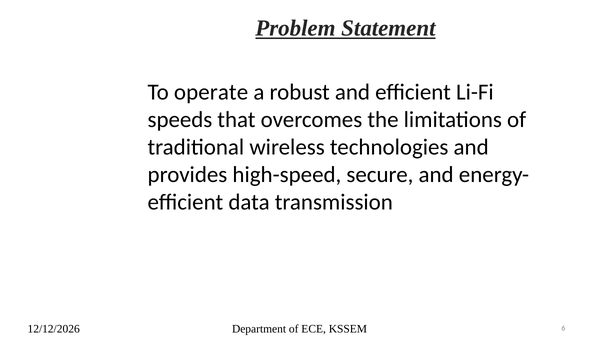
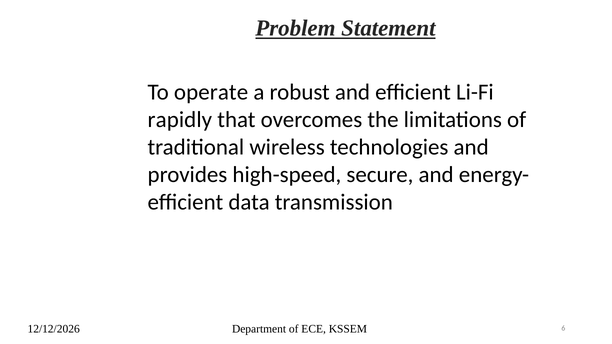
speeds: speeds -> rapidly (180, 120)
